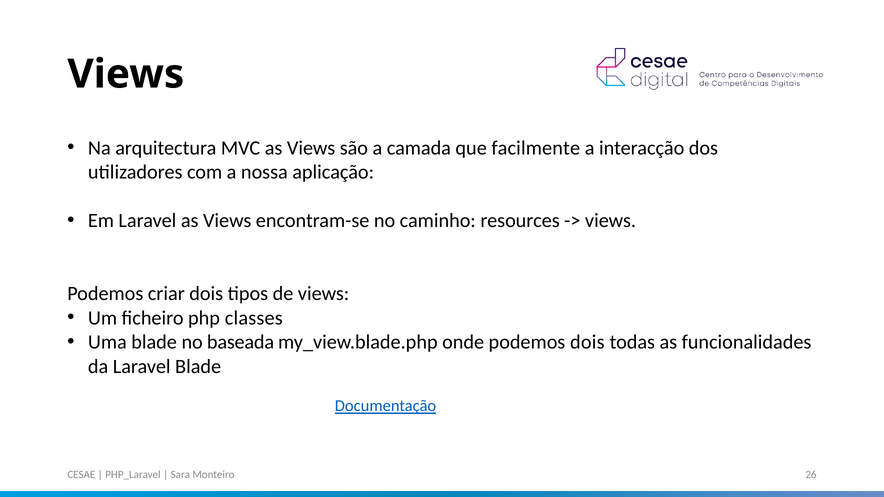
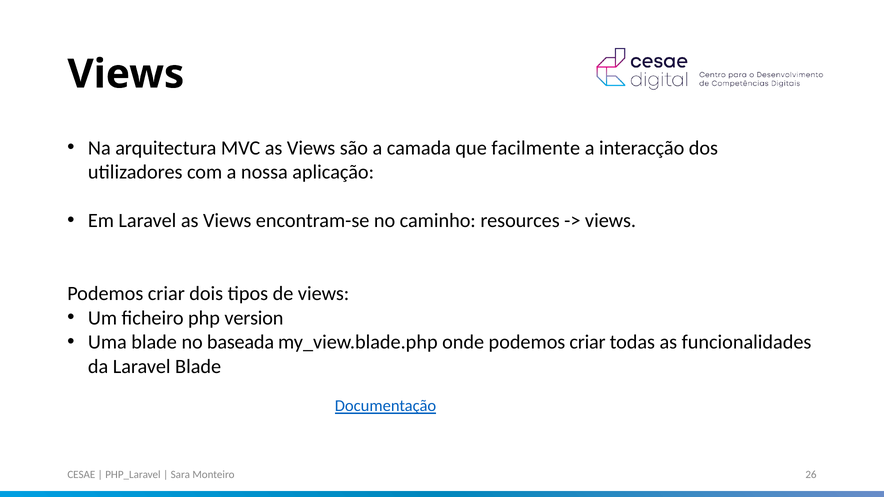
classes: classes -> version (254, 318)
onde podemos dois: dois -> criar (588, 342)
